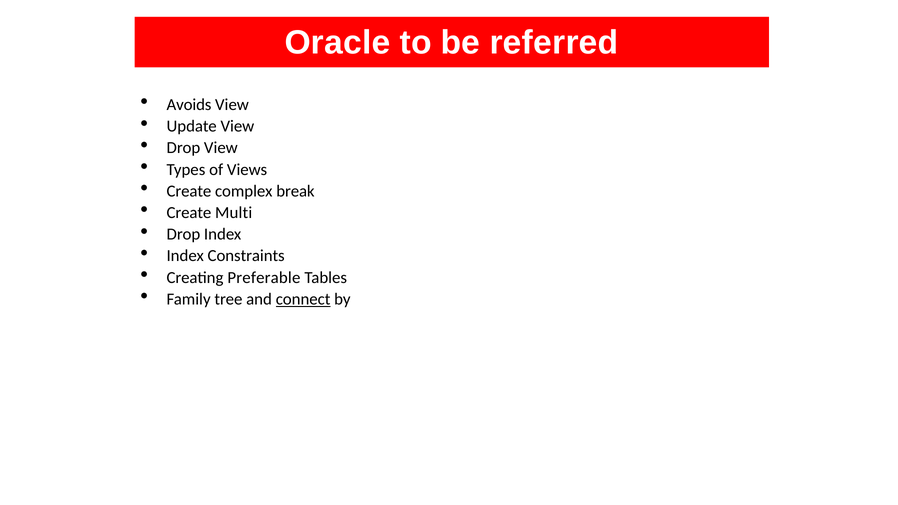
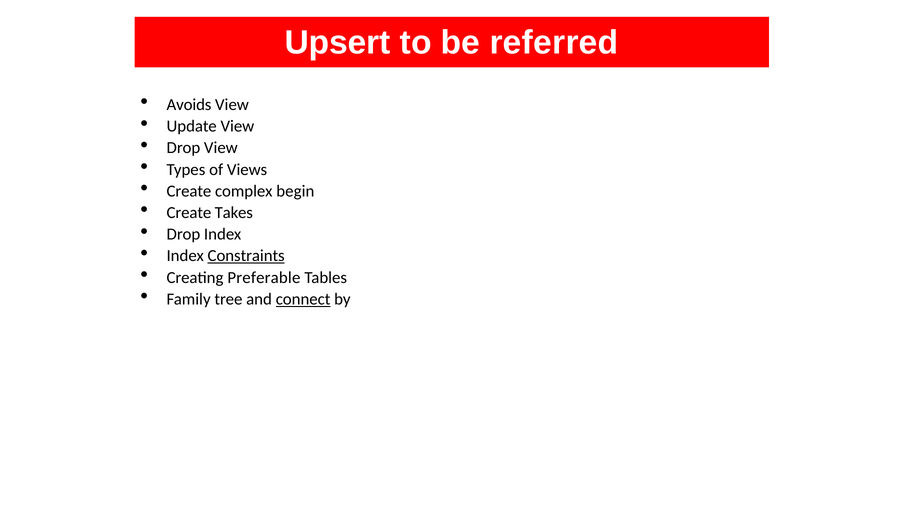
Oracle: Oracle -> Upsert (338, 43)
break: break -> begin (295, 191)
Multi: Multi -> Takes (234, 213)
Constraints underline: none -> present (246, 256)
